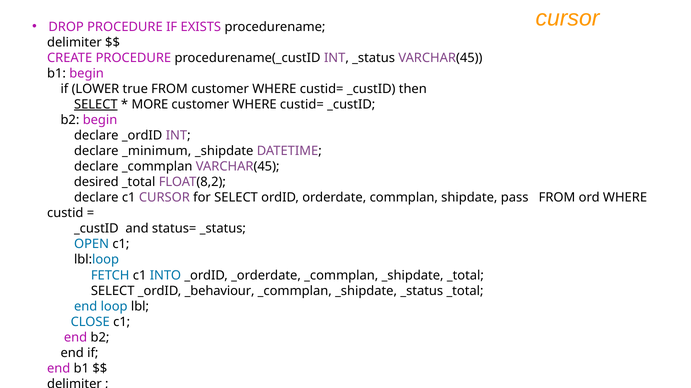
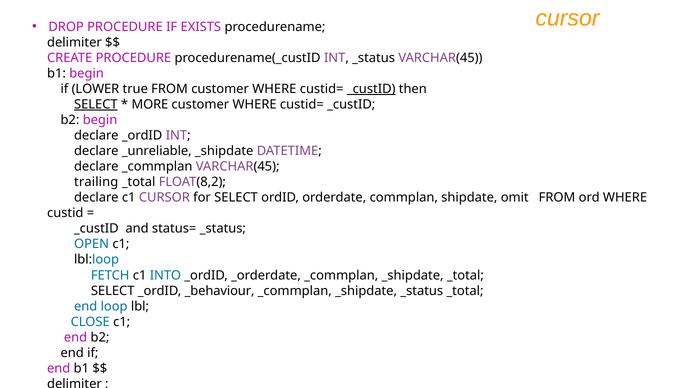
_custID underline: none -> present (371, 89)
_minimum: _minimum -> _unreliable (157, 151)
desired: desired -> trailing (96, 182)
pass: pass -> omit (515, 198)
